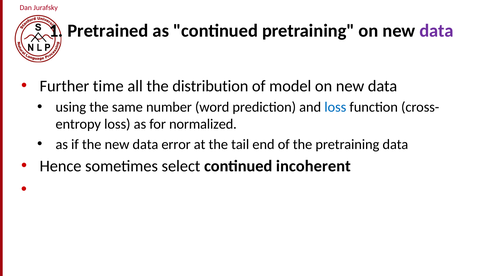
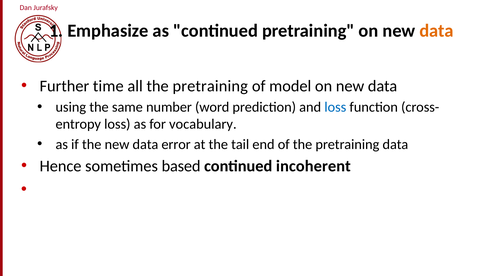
Pretrained: Pretrained -> Emphasize (108, 31)
data colour: purple -> orange (436, 31)
all the distribution: distribution -> pretraining (210, 86)
normalized: normalized -> vocabulary (203, 124)
select: select -> based (181, 166)
